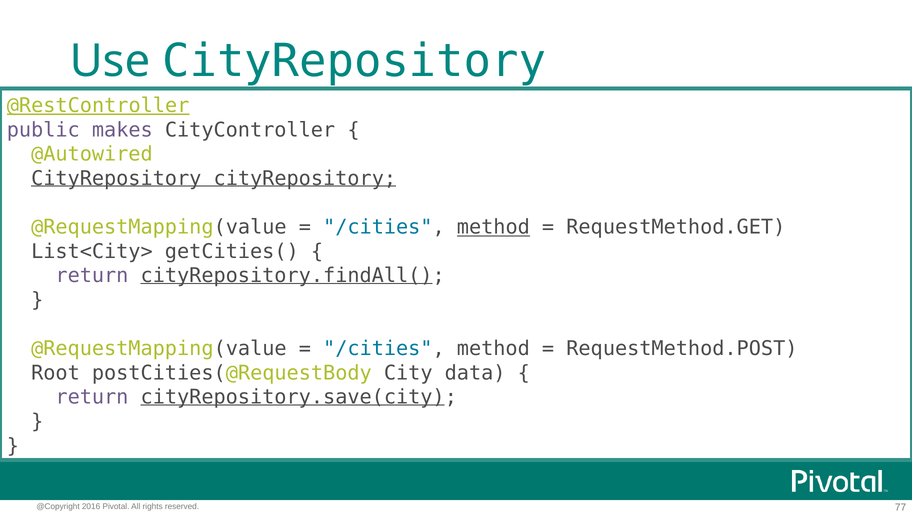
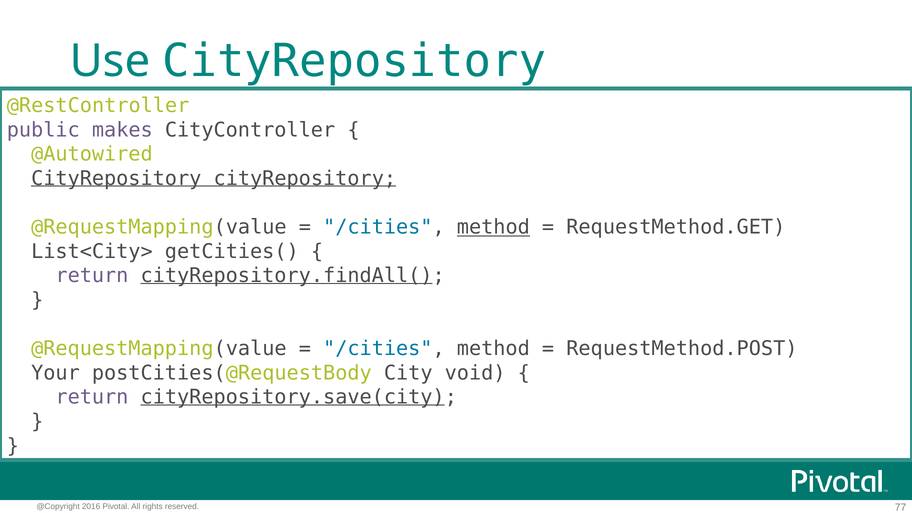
@RestController underline: present -> none (98, 106)
Root: Root -> Your (55, 373)
data: data -> void (475, 373)
